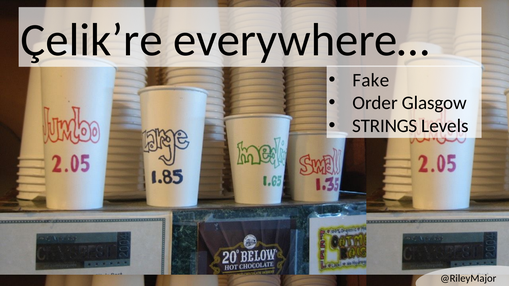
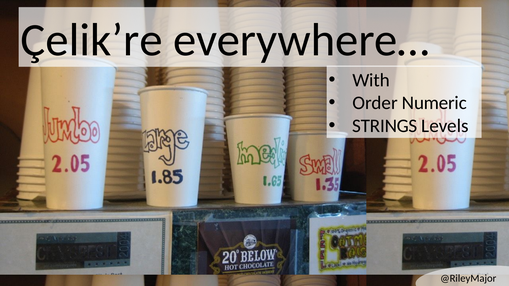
Fake: Fake -> With (371, 80)
Glasgow: Glasgow -> Numeric (434, 103)
